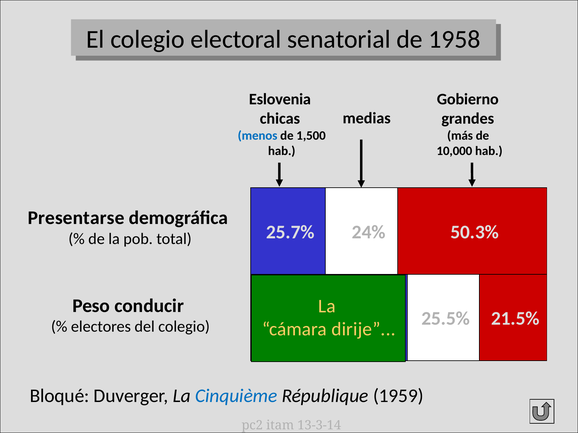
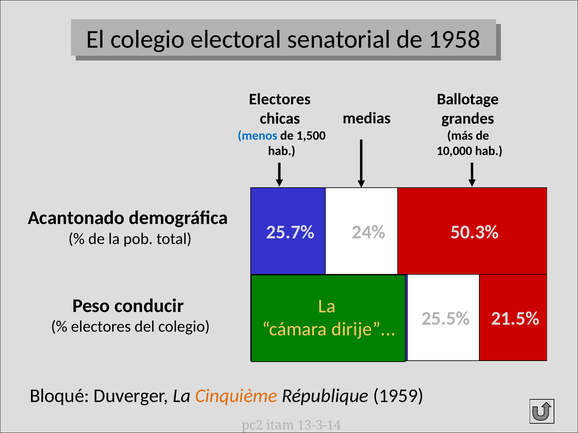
Eslovenia: Eslovenia -> Electores (280, 99)
Gobierno: Gobierno -> Ballotage (468, 99)
Presentarse: Presentarse -> Acantonado (76, 218)
Cinquième colour: blue -> orange (236, 396)
